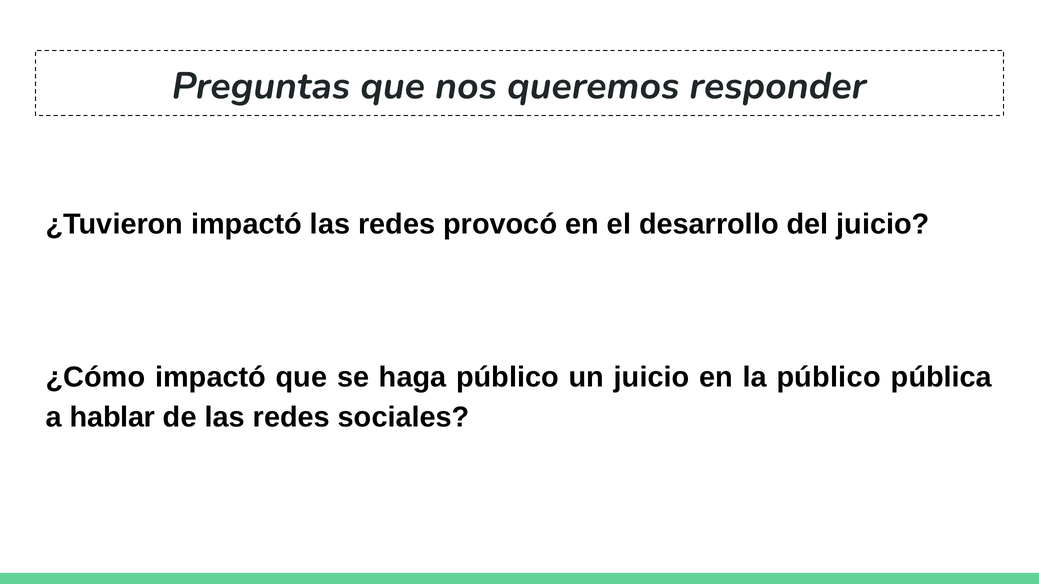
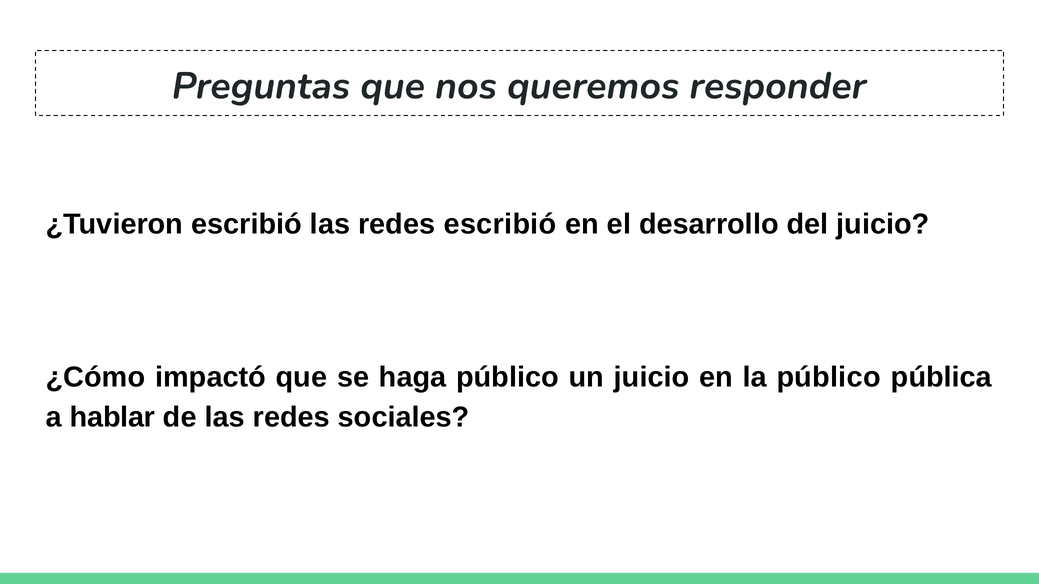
¿Tuvieron impactó: impactó -> escribió (247, 225)
redes provocó: provocó -> escribió (500, 225)
